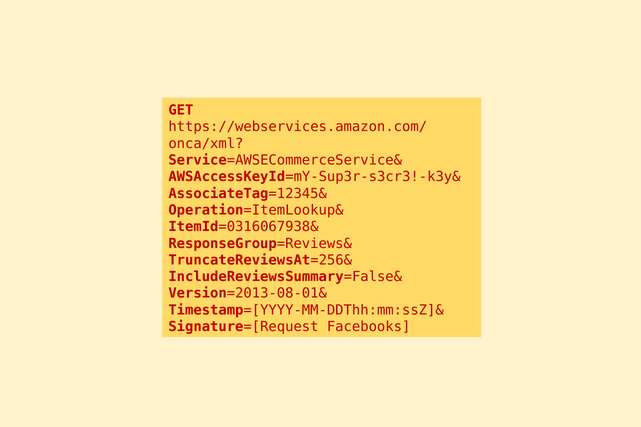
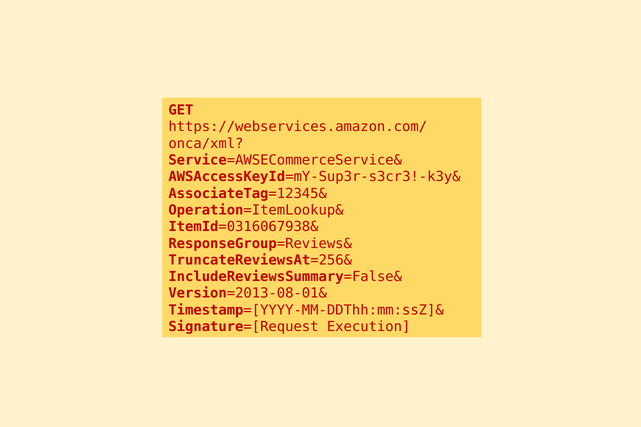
Facebooks: Facebooks -> Execution (369, 327)
